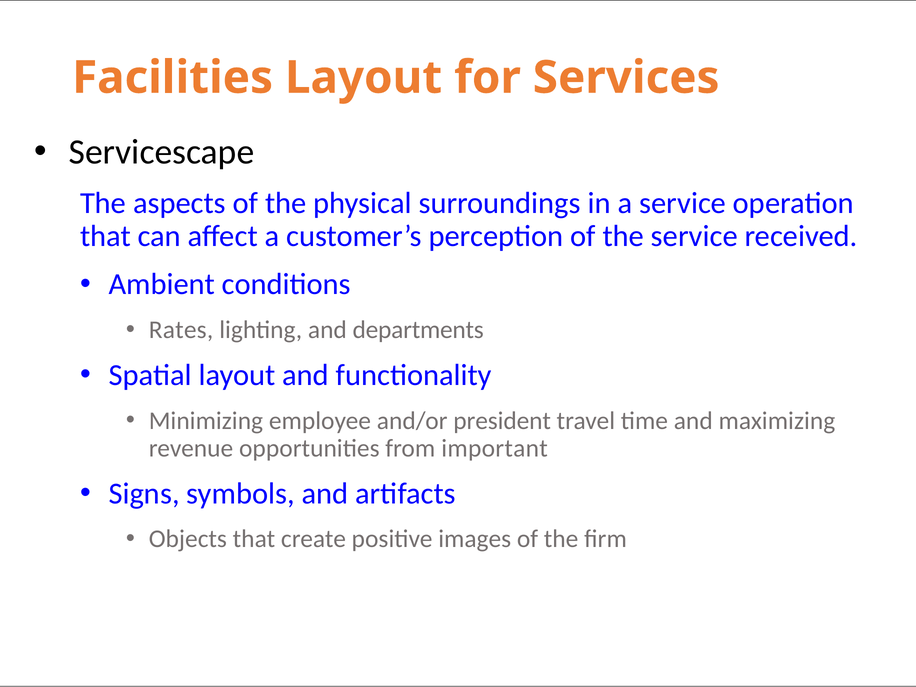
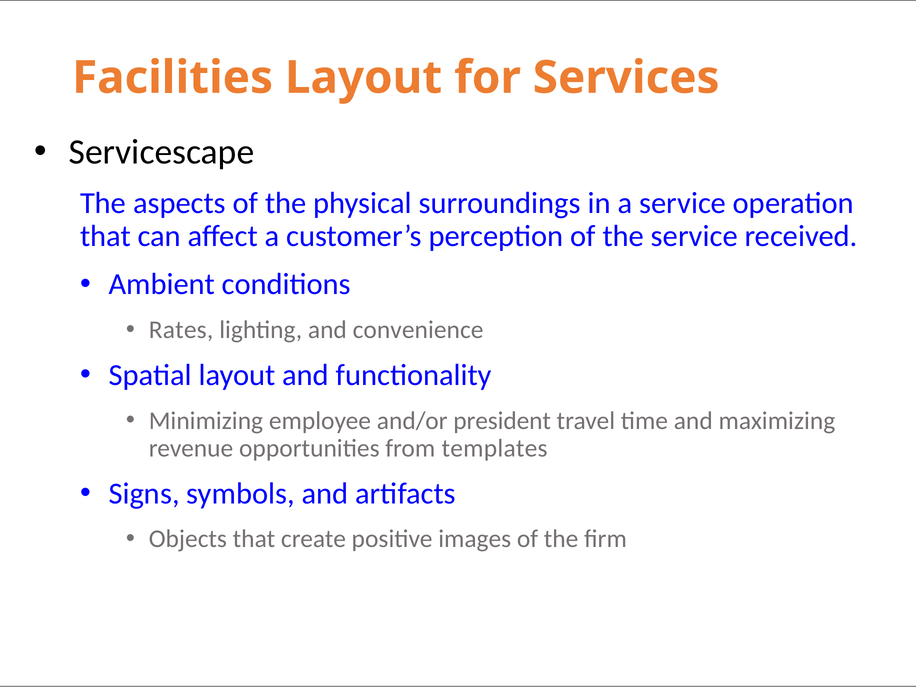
departments: departments -> convenience (418, 330)
important: important -> templates (495, 448)
